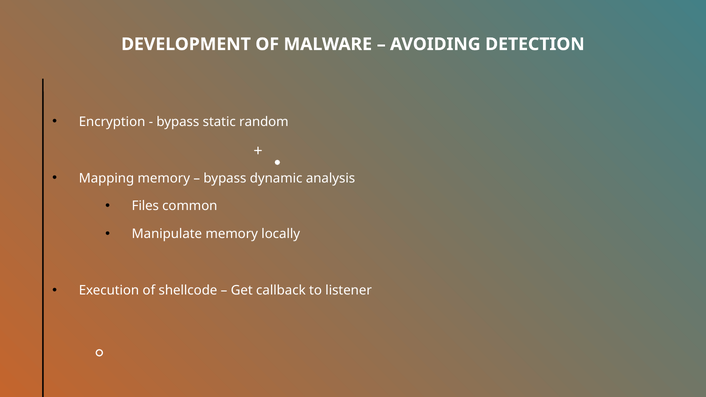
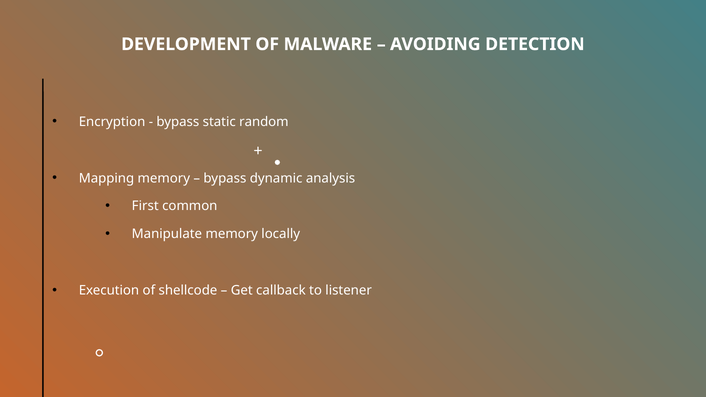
Files: Files -> First (145, 206)
